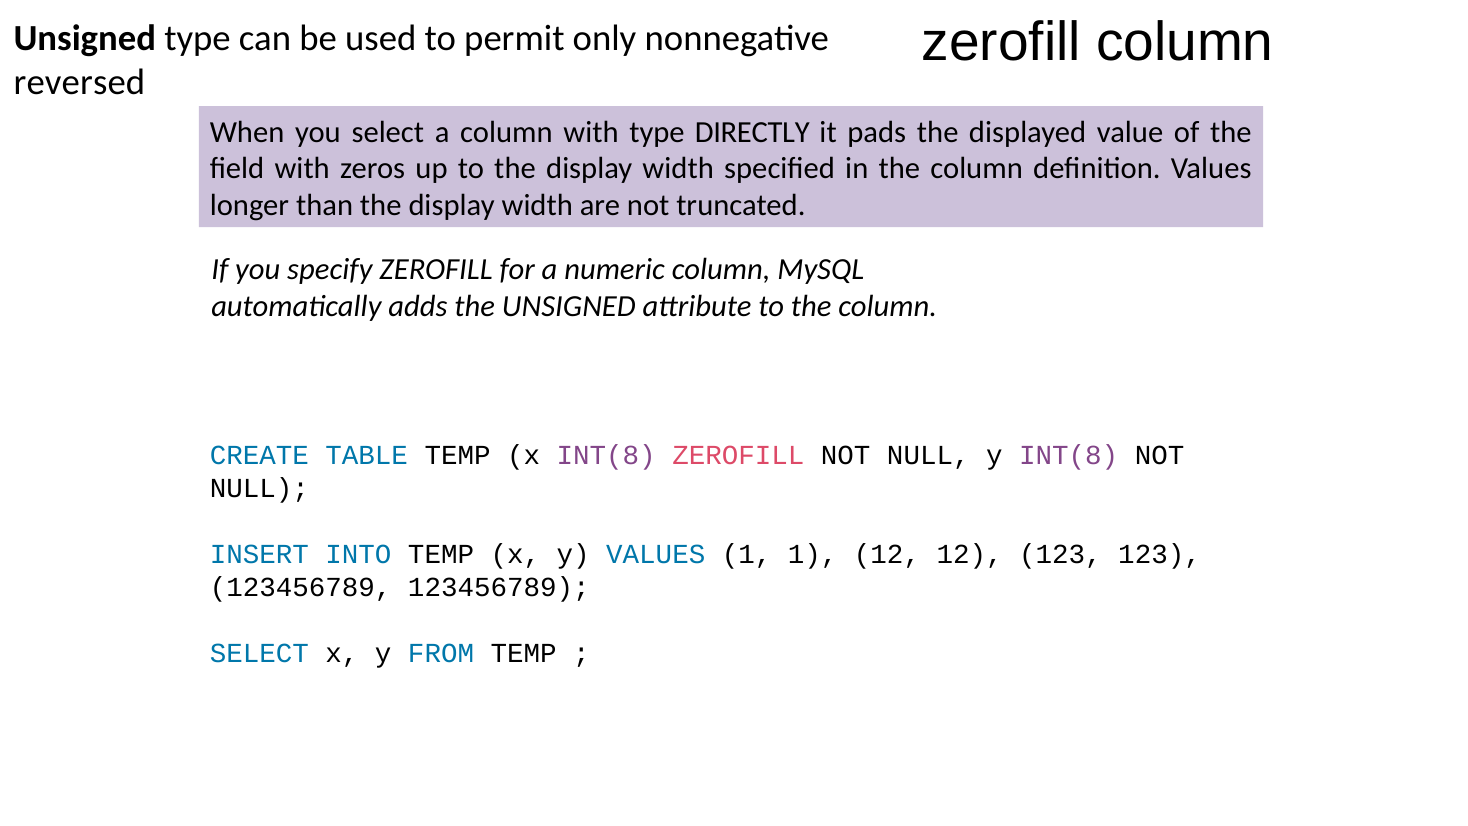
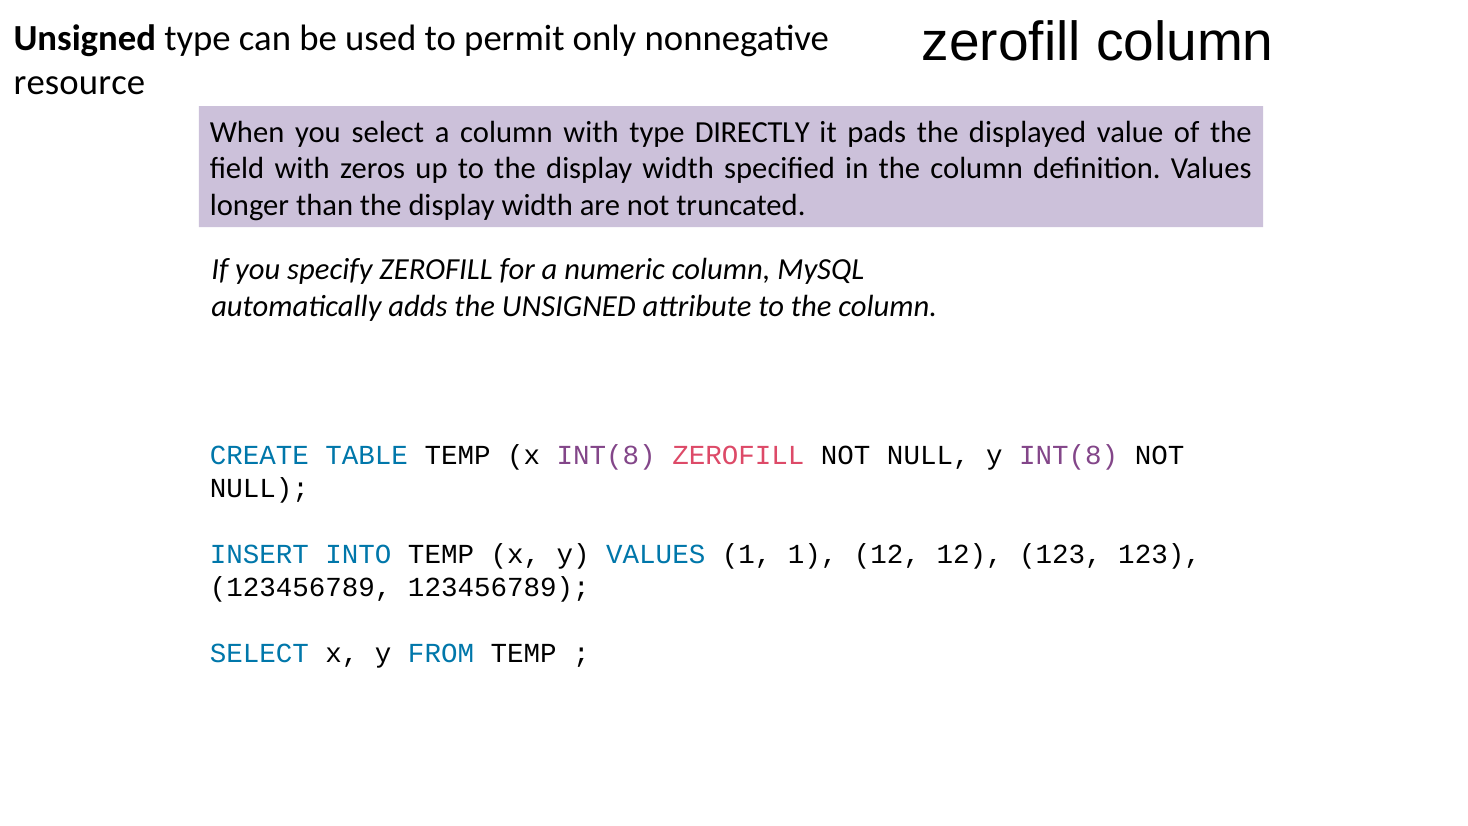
reversed: reversed -> resource (79, 83)
